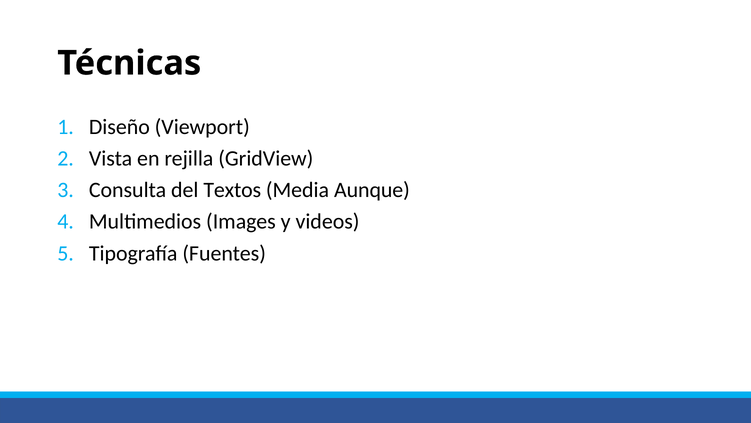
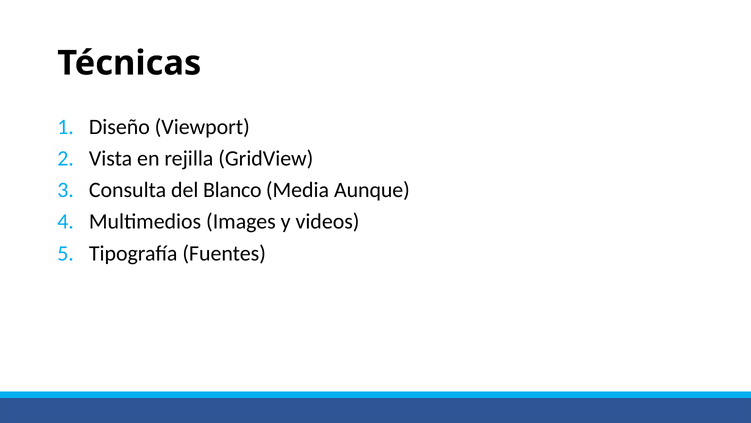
Textos: Textos -> Blanco (232, 190)
